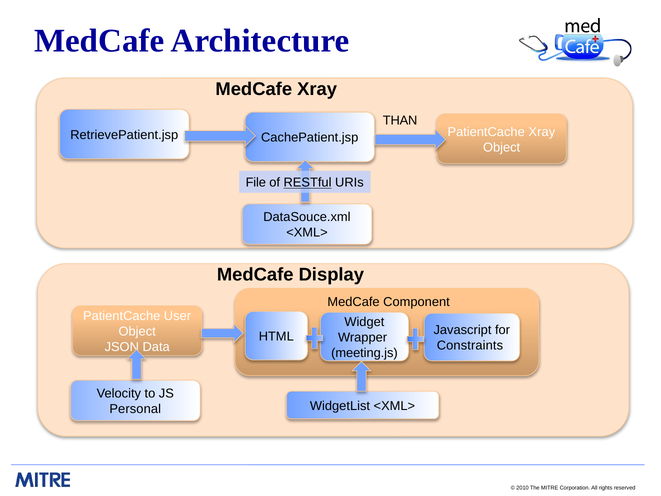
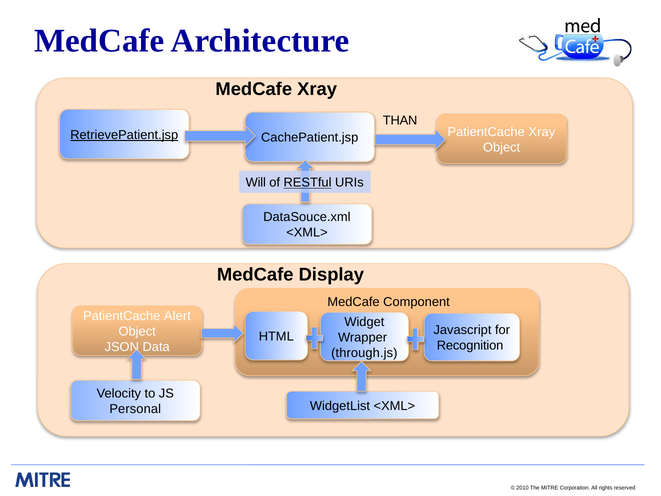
RetrievePatient.jsp underline: none -> present (124, 135)
File: File -> Will (256, 183)
User: User -> Alert (177, 316)
Constraints: Constraints -> Recognition (470, 345)
meeting.js: meeting.js -> through.js (364, 353)
